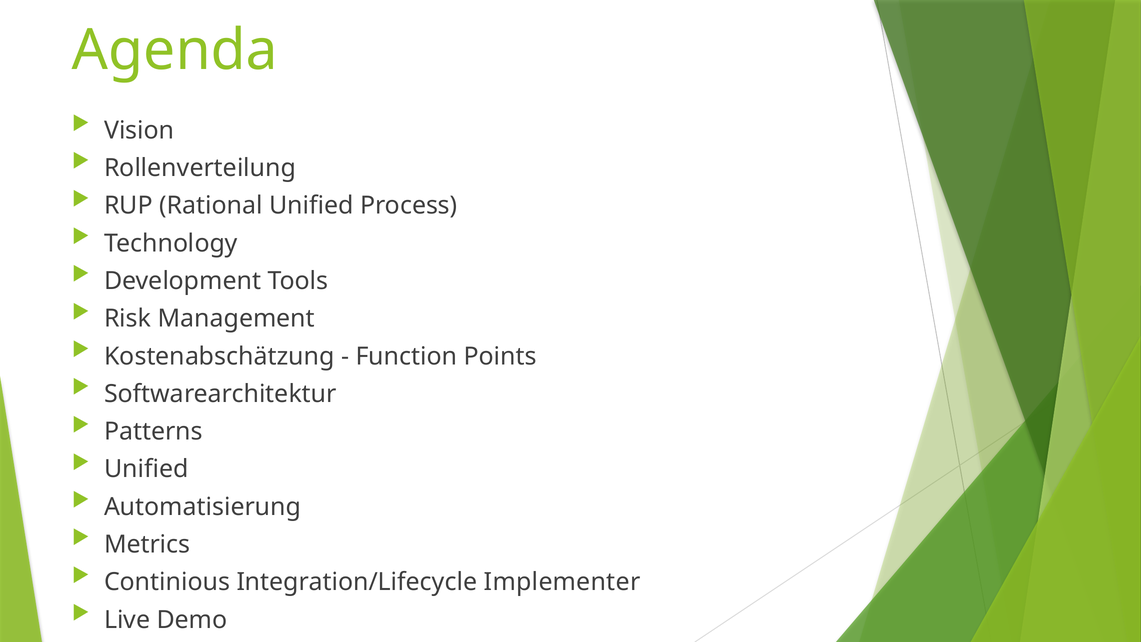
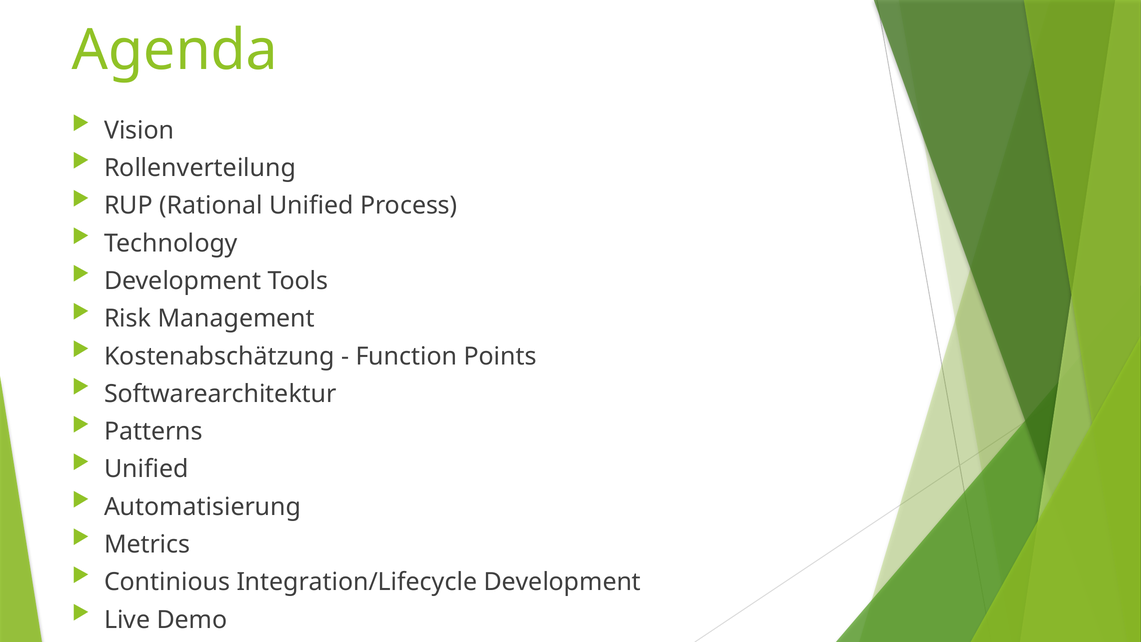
Integration/Lifecycle Implementer: Implementer -> Development (562, 582)
